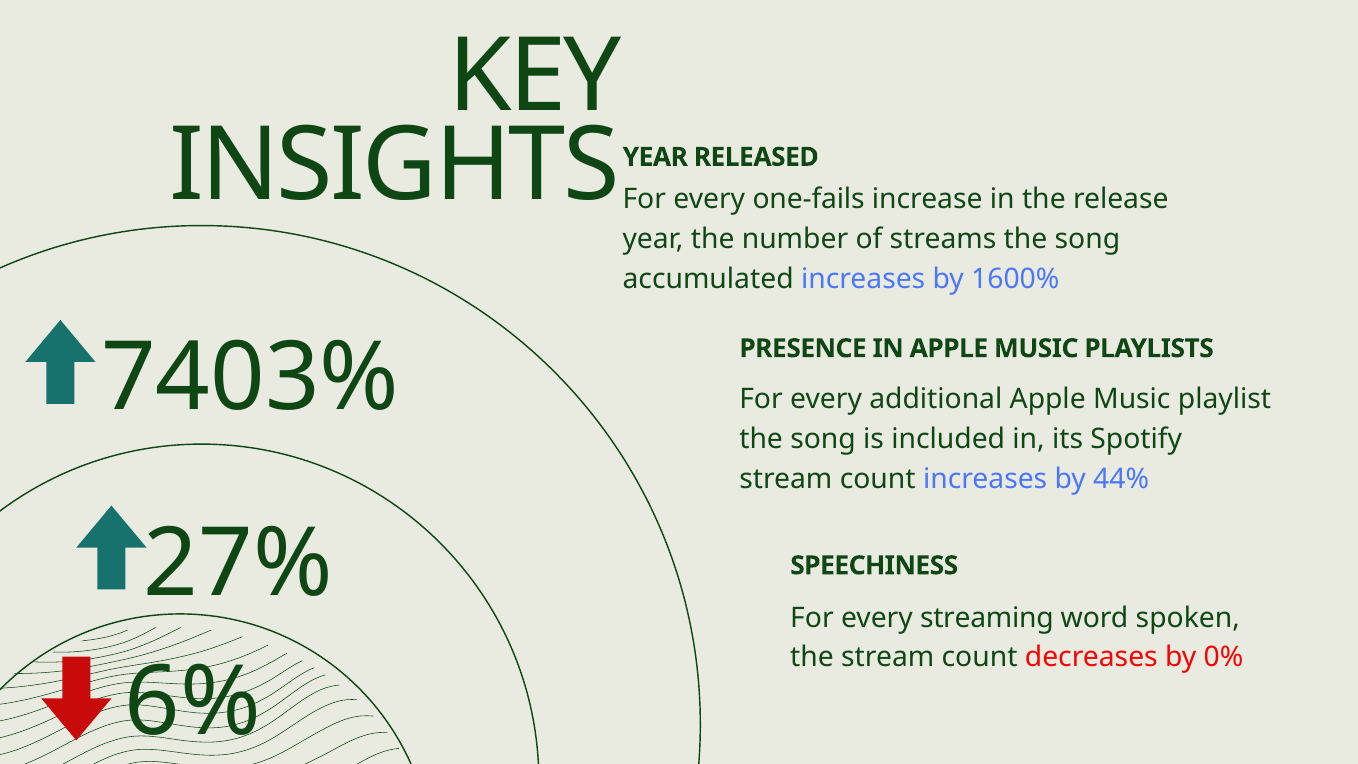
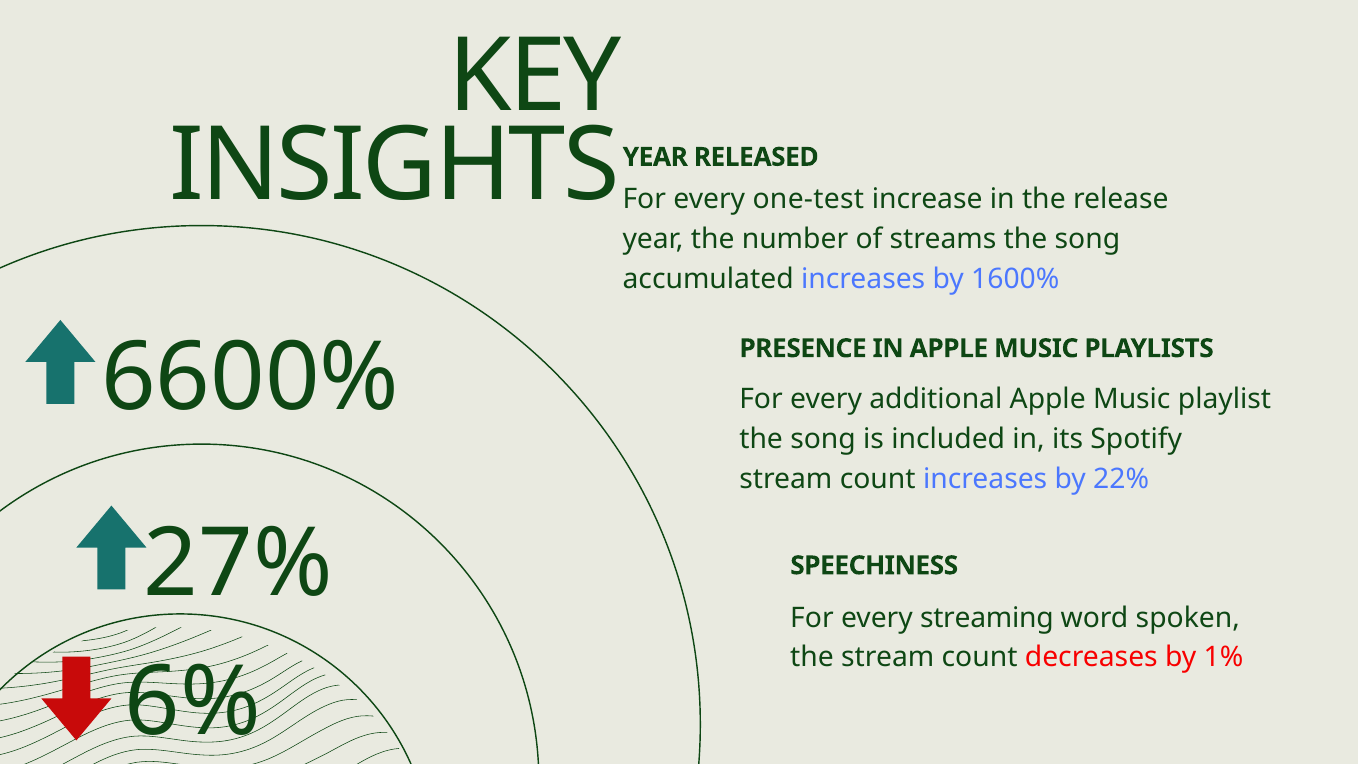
one-fails: one-fails -> one-test (808, 200)
7403%: 7403% -> 6600% (250, 378)
44%: 44% -> 22% (1121, 479)
0%: 0% -> 1% (1224, 657)
